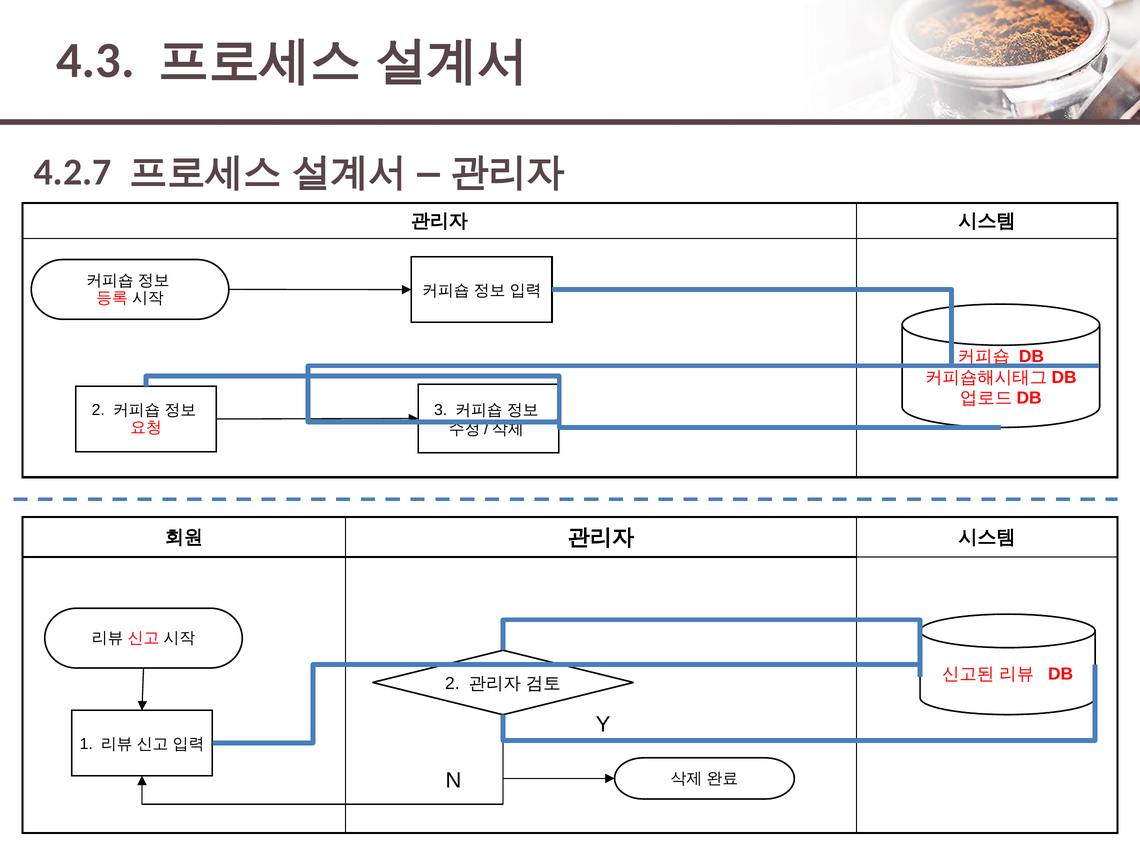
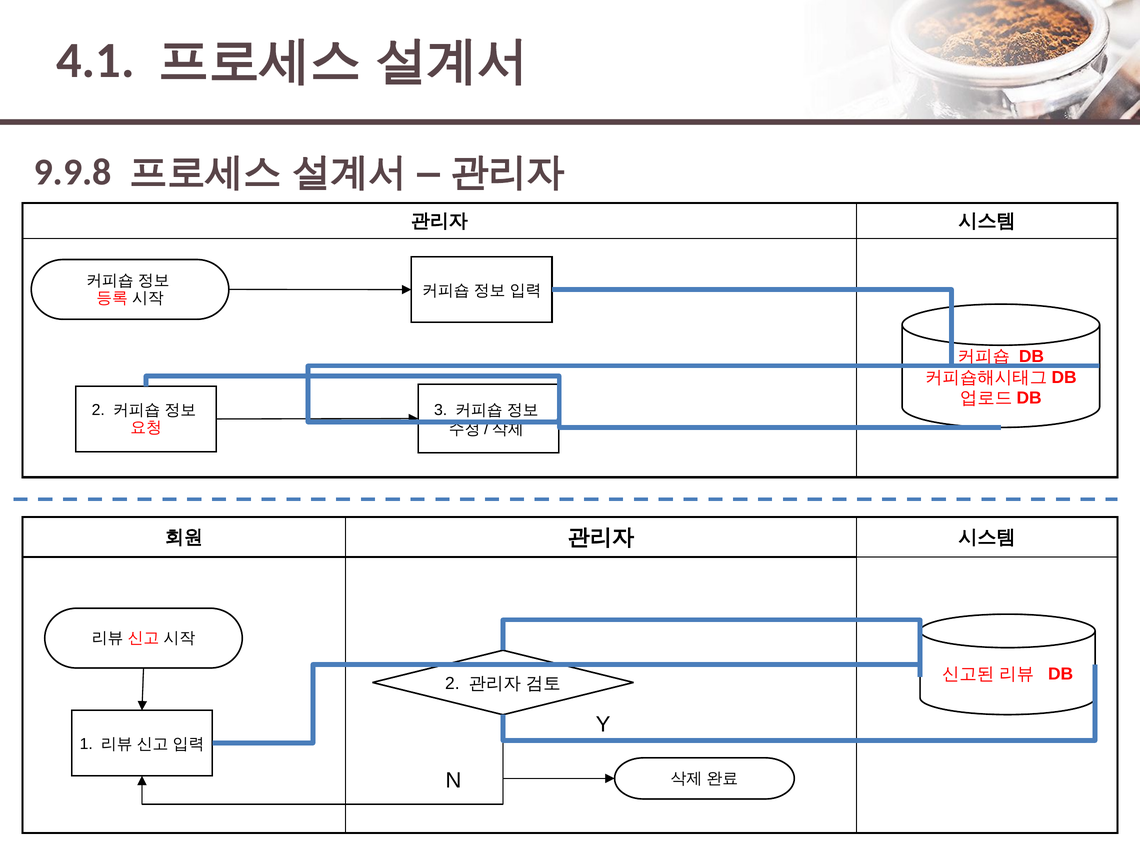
4.3: 4.3 -> 4.1 (95, 61)
4.2.7: 4.2.7 -> 9.9.8 (73, 172)
